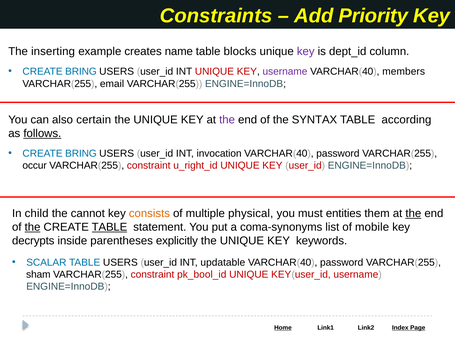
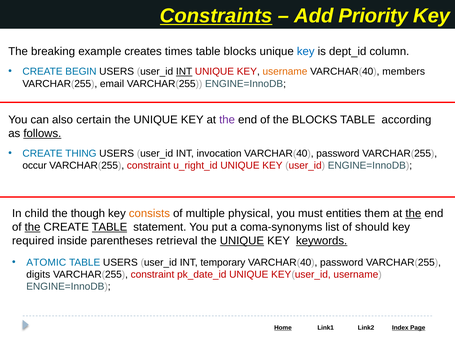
Constraints underline: none -> present (216, 16)
inserting: inserting -> breaking (53, 52)
name: name -> times (179, 52)
key colour: purple -> blue (306, 52)
BRING: BRING -> BEGIN (81, 72)
INT underline: none -> present (184, 72)
username colour: purple -> orange (285, 72)
the SYNTAX: SYNTAX -> BLOCKS (315, 120)
BRING: BRING -> THING (81, 154)
cannot: cannot -> though (88, 214)
mobile: mobile -> should (372, 227)
decrypts: decrypts -> required (33, 241)
explicitly: explicitly -> retrieval (177, 241)
UNIQUE underline: none -> present (242, 241)
keywords underline: none -> present (322, 241)
SCALAR: SCALAR -> ATOMIC (46, 263)
updatable: updatable -> temporary (223, 263)
sham: sham -> digits (38, 275)
pk_bool_id: pk_bool_id -> pk_date_id (202, 275)
